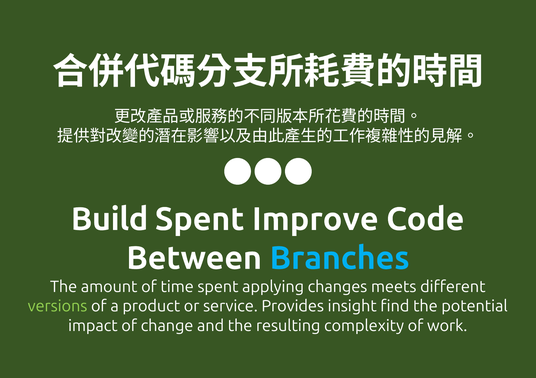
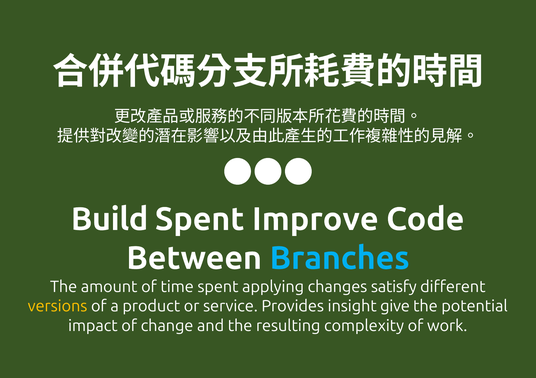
meets: meets -> satisfy (394, 287)
versions colour: light green -> yellow (58, 306)
find: find -> give (395, 306)
